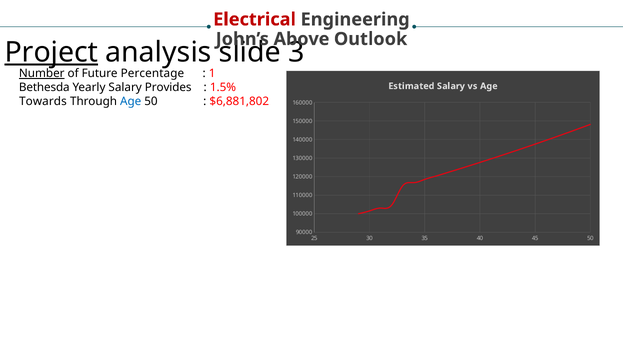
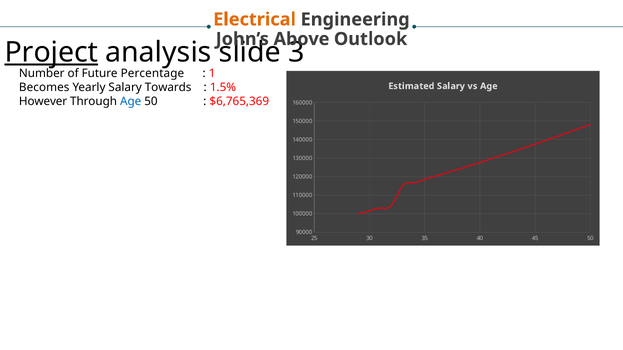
Electrical colour: red -> orange (255, 19)
Number underline: present -> none (42, 74)
Bethesda: Bethesda -> Becomes (44, 88)
Provides: Provides -> Towards (168, 88)
Towards: Towards -> However (43, 102)
$6,881,802: $6,881,802 -> $6,765,369 (239, 102)
